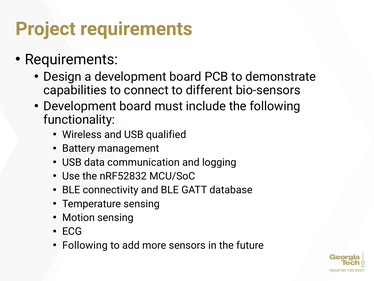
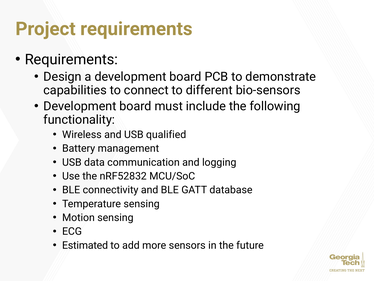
Following: Following -> Estimated (85, 245)
